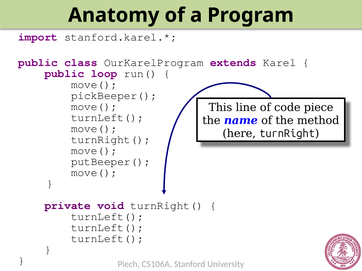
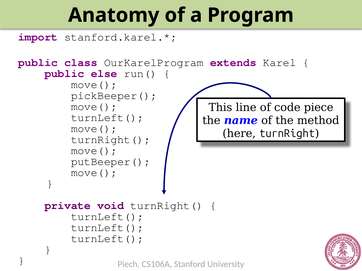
loop: loop -> else (104, 74)
